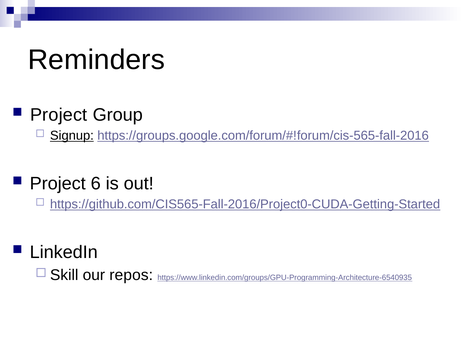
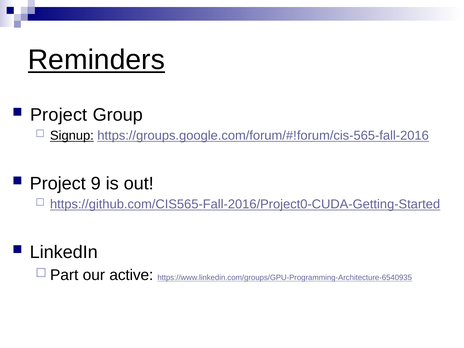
Reminders underline: none -> present (96, 60)
6: 6 -> 9 (96, 184)
Skill: Skill -> Part (64, 275)
repos: repos -> active (131, 275)
